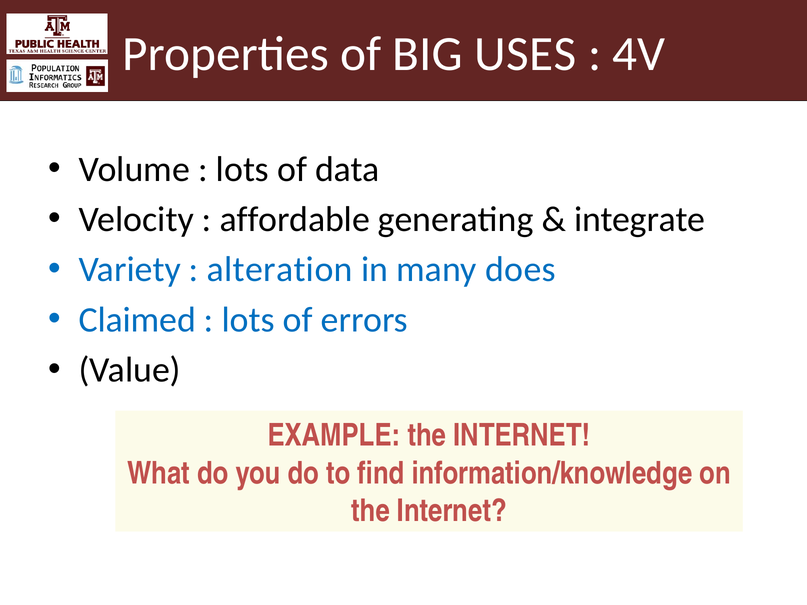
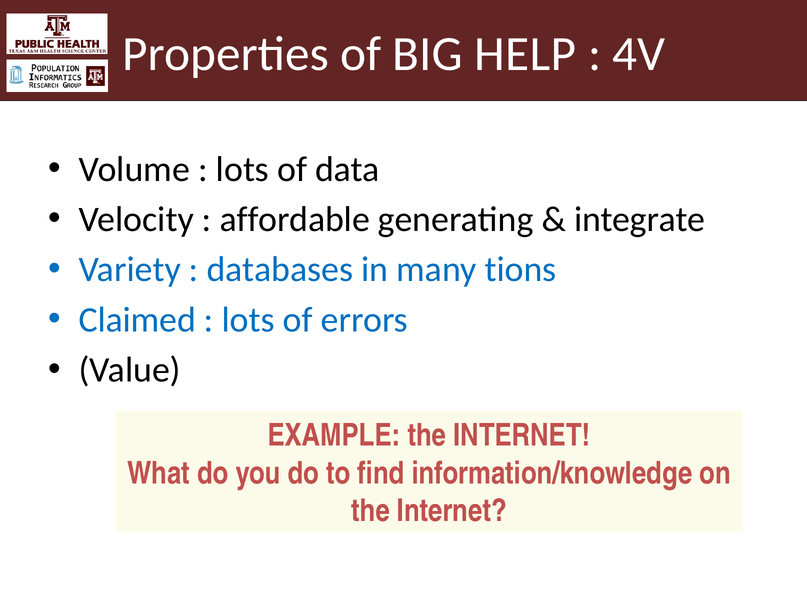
USES: USES -> HELP (525, 54)
alteration: alteration -> databases (280, 270)
does: does -> tions (521, 270)
